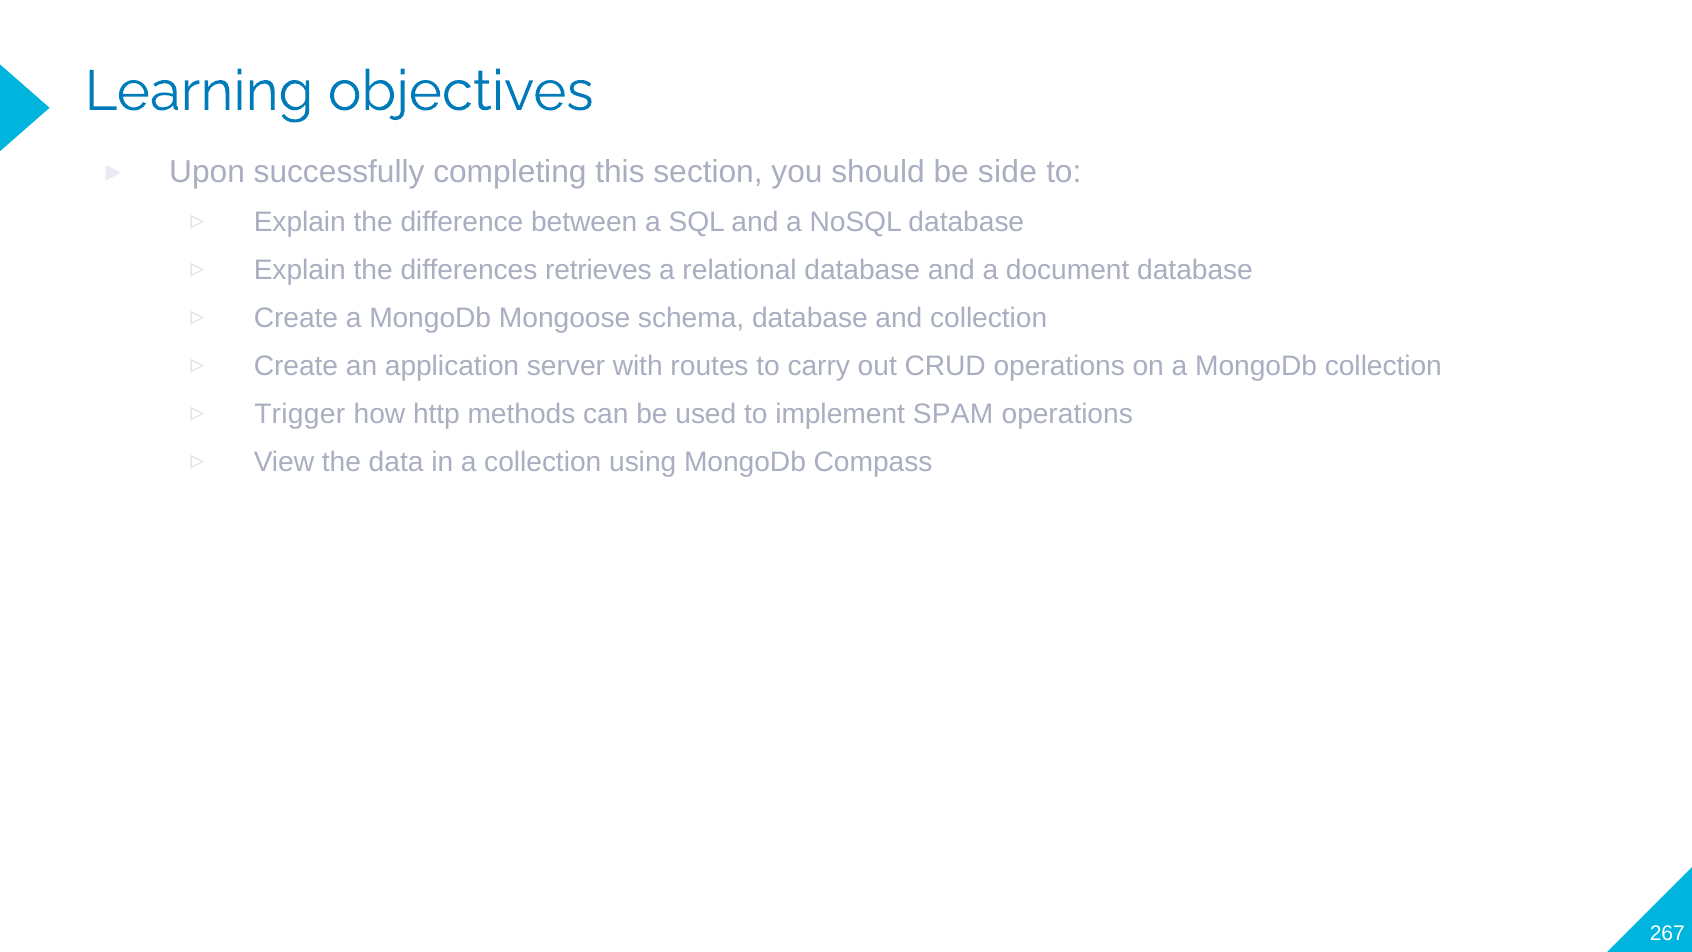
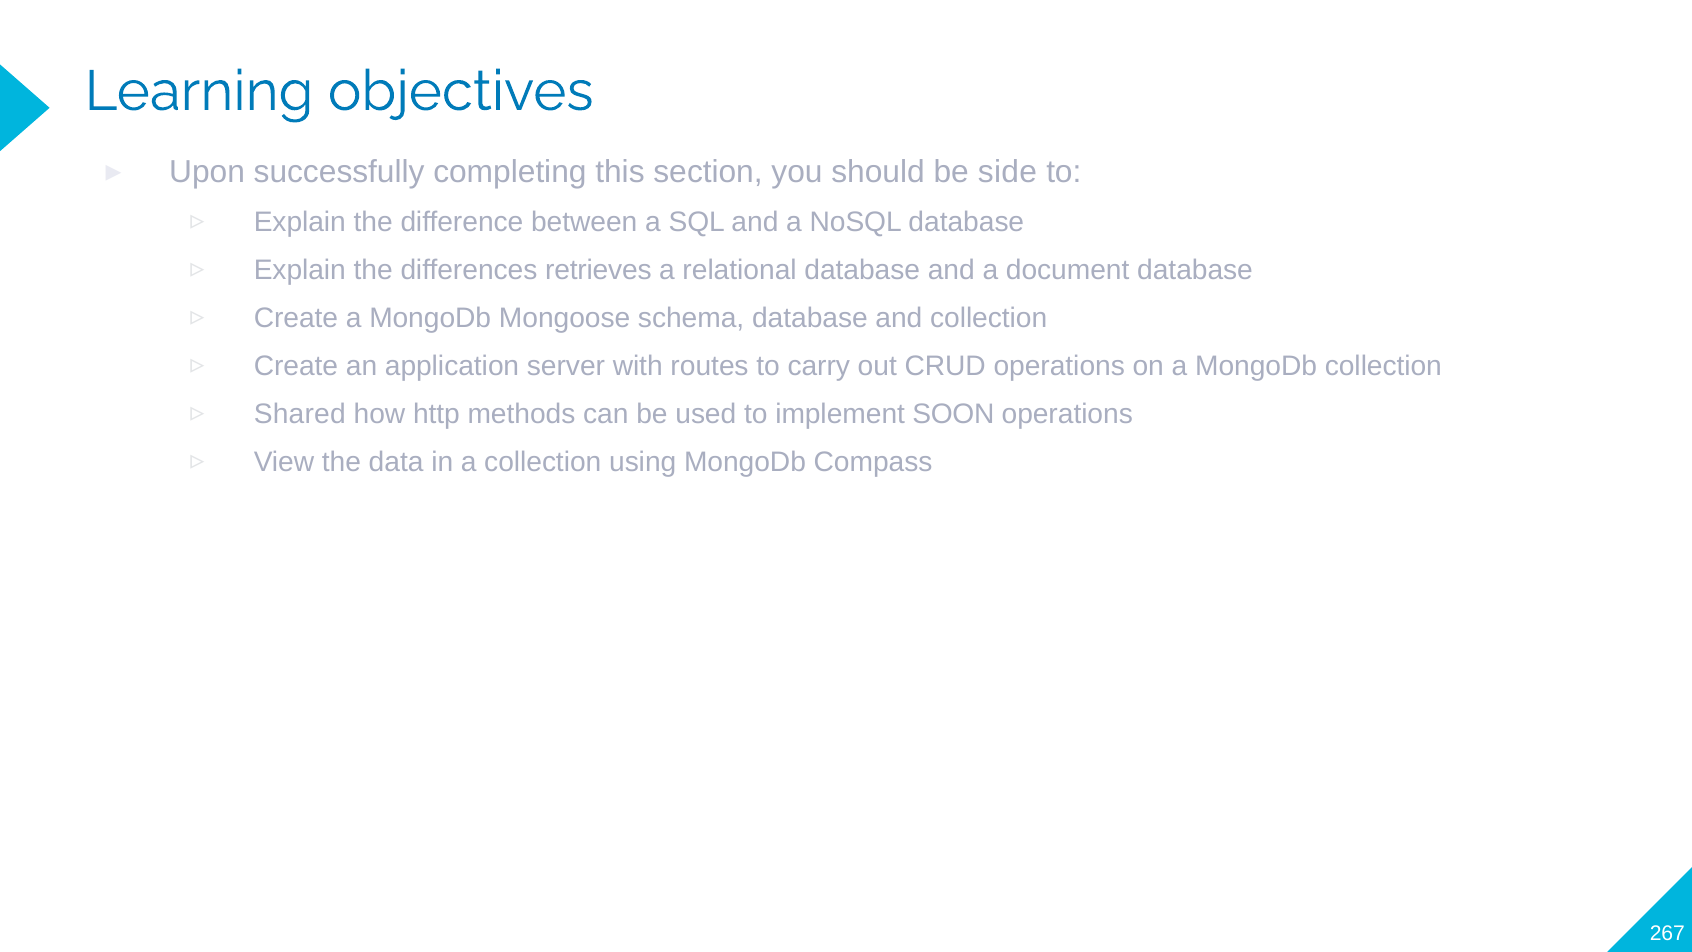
Trigger: Trigger -> Shared (300, 414)
SPAM: SPAM -> SOON (953, 414)
